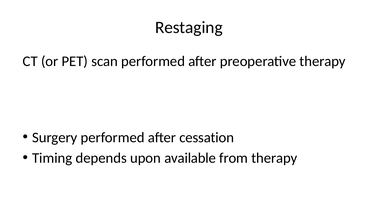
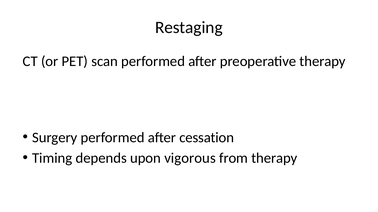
available: available -> vigorous (190, 158)
